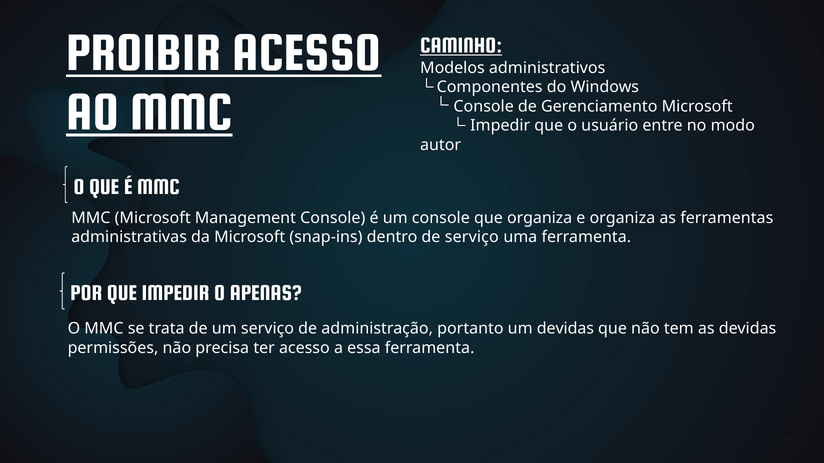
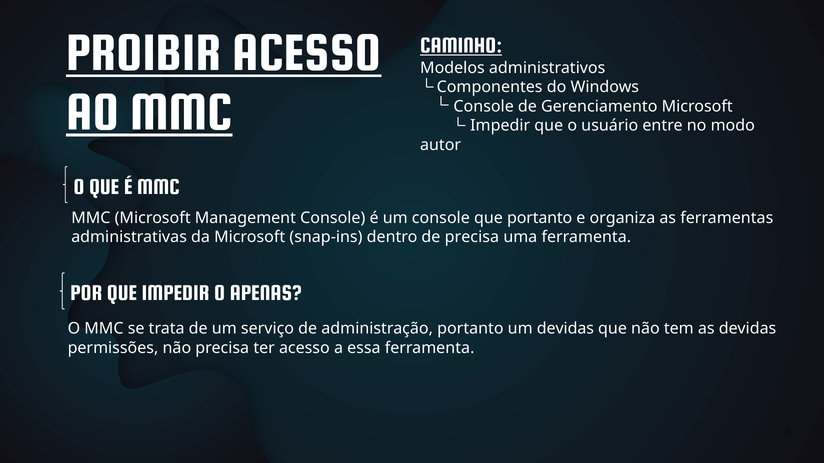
que organiza: organiza -> portanto (540, 218)
de serviço: serviço -> precisa (472, 237)
